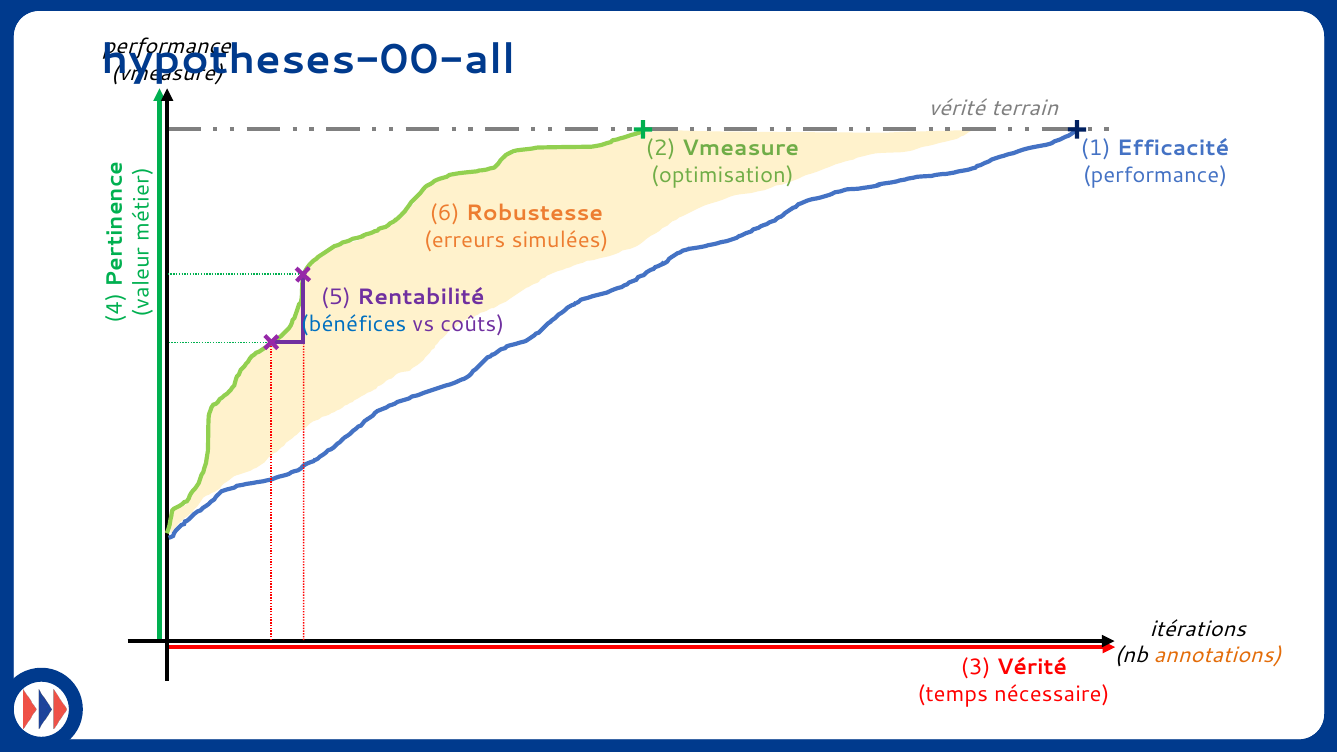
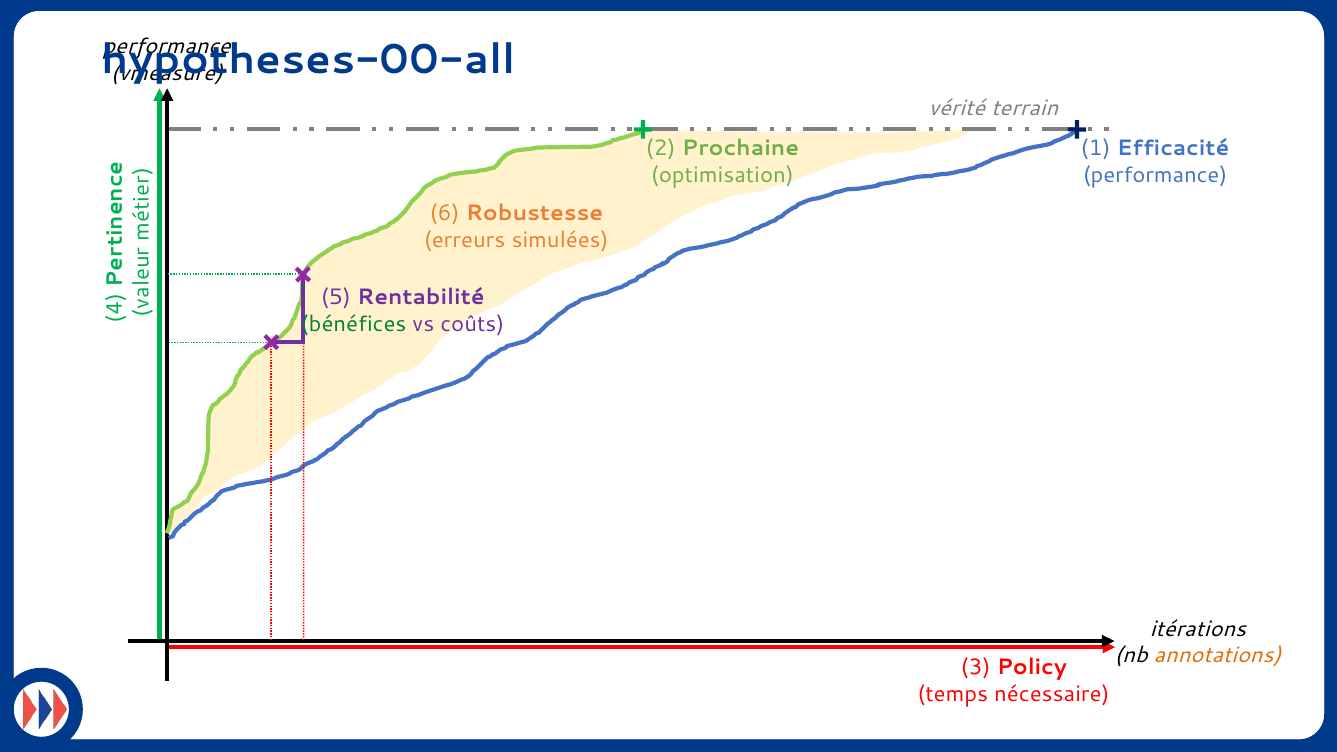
2 Vmeasure: Vmeasure -> Prochaine (740, 148)
bénéfices colour: blue -> green (354, 324)
3 Vérité: Vérité -> Policy (1032, 667)
